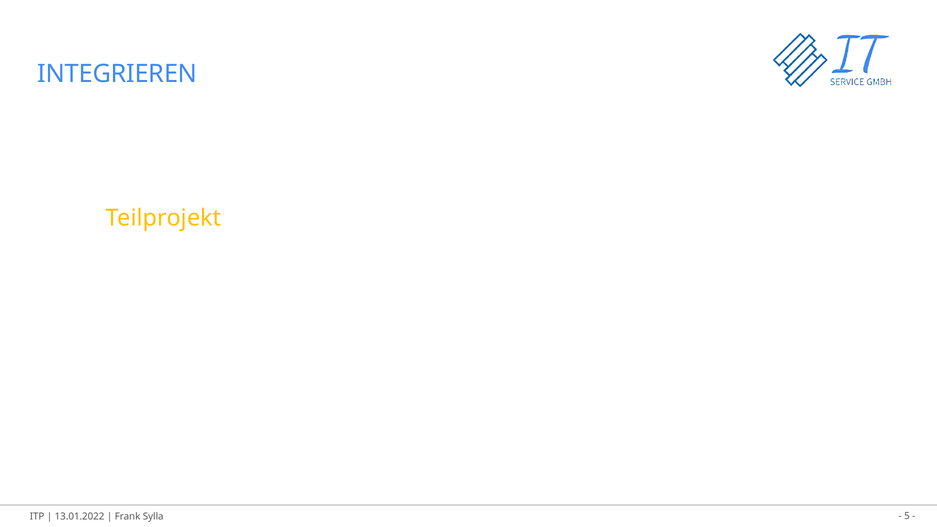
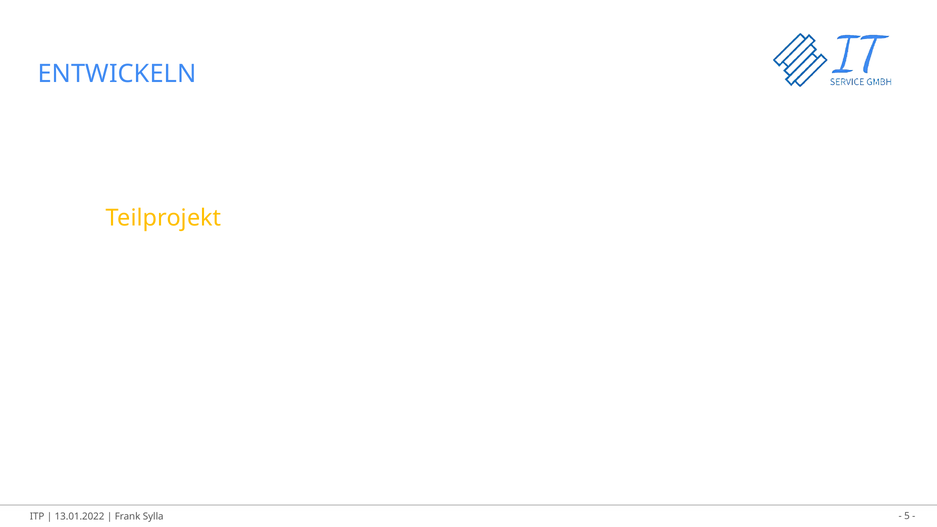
INTEGRIEREN: INTEGRIEREN -> ENTWICKELN (117, 74)
